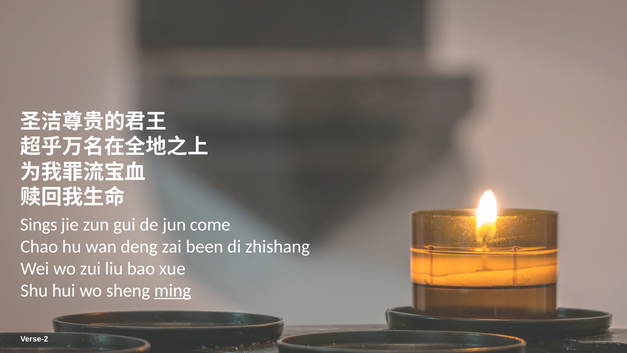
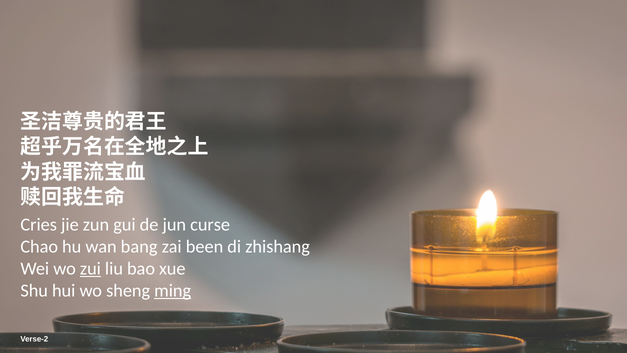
Sings: Sings -> Cries (39, 224)
come: come -> curse (210, 224)
deng: deng -> bang (139, 246)
zui underline: none -> present (90, 268)
